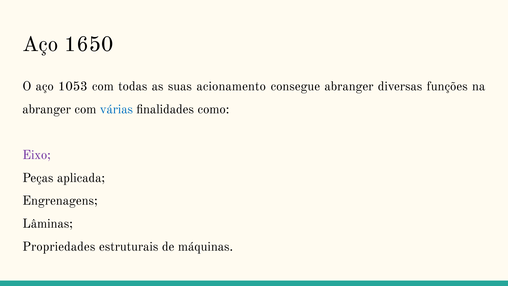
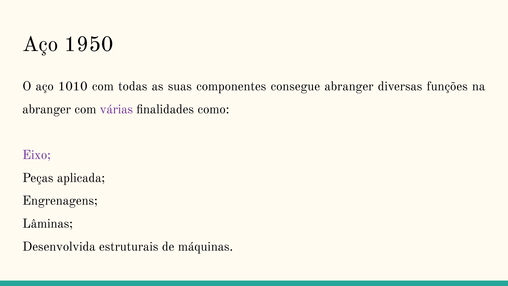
1650: 1650 -> 1950 (89, 44)
1053: 1053 -> 1010 (73, 86)
acionamento: acionamento -> componentes (231, 86)
várias colour: blue -> purple (116, 109)
Propriedades: Propriedades -> Desenvolvida (59, 246)
